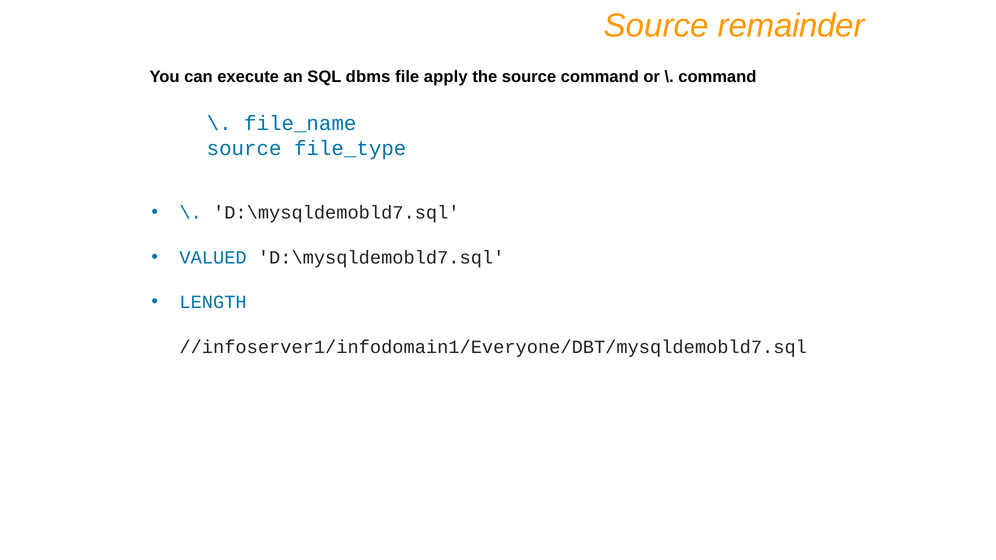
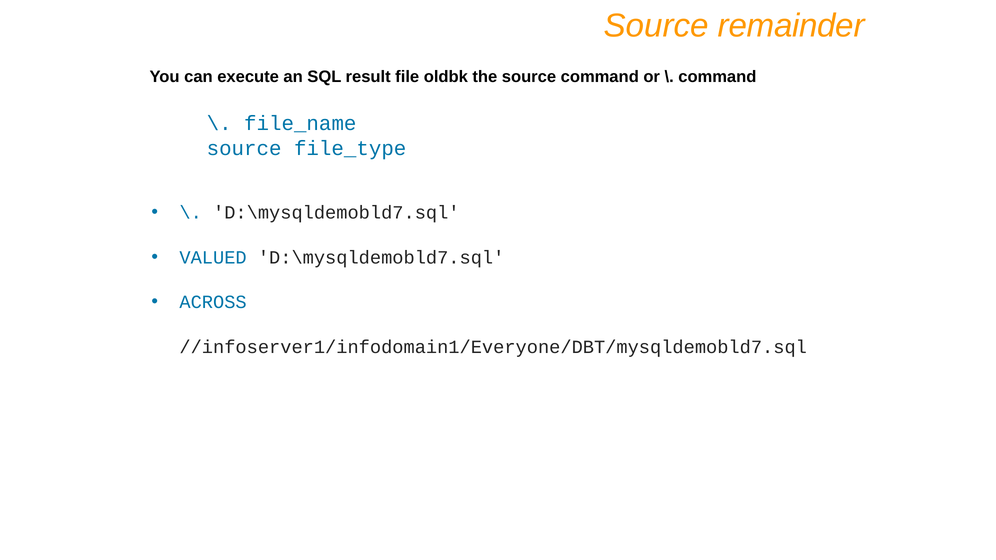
dbms: dbms -> result (368, 77)
apply: apply -> oldbk (446, 77)
LENGTH: LENGTH -> ACROSS (213, 302)
